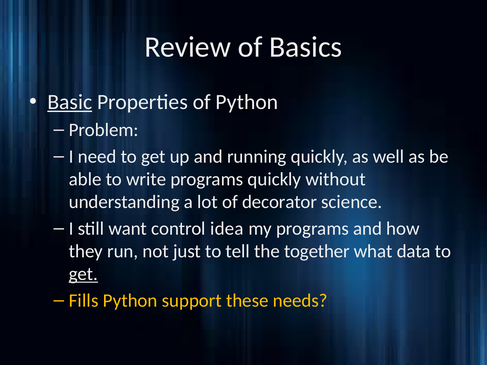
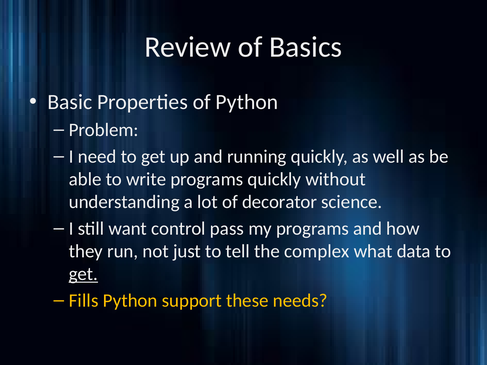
Basic underline: present -> none (70, 102)
idea: idea -> pass (227, 229)
together: together -> complex (317, 251)
